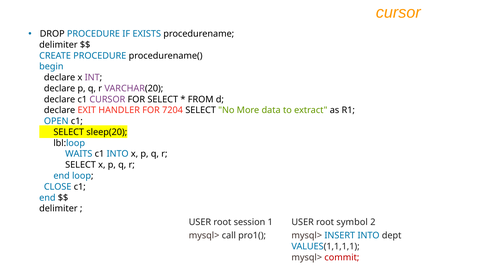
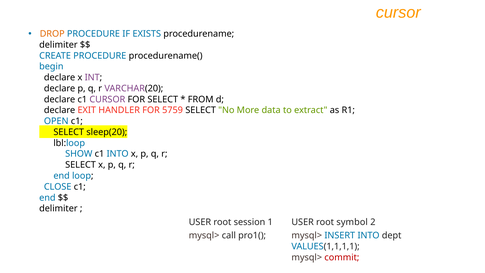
DROP colour: black -> orange (52, 34)
7204: 7204 -> 5759 (173, 110)
WAITS: WAITS -> SHOW (79, 154)
